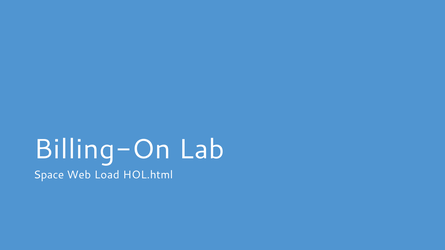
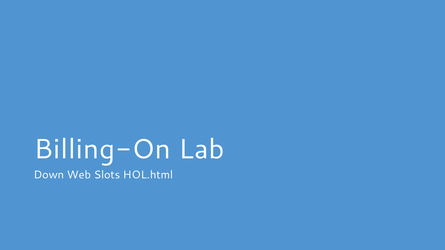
Space: Space -> Down (49, 175)
Load: Load -> Slots (107, 175)
